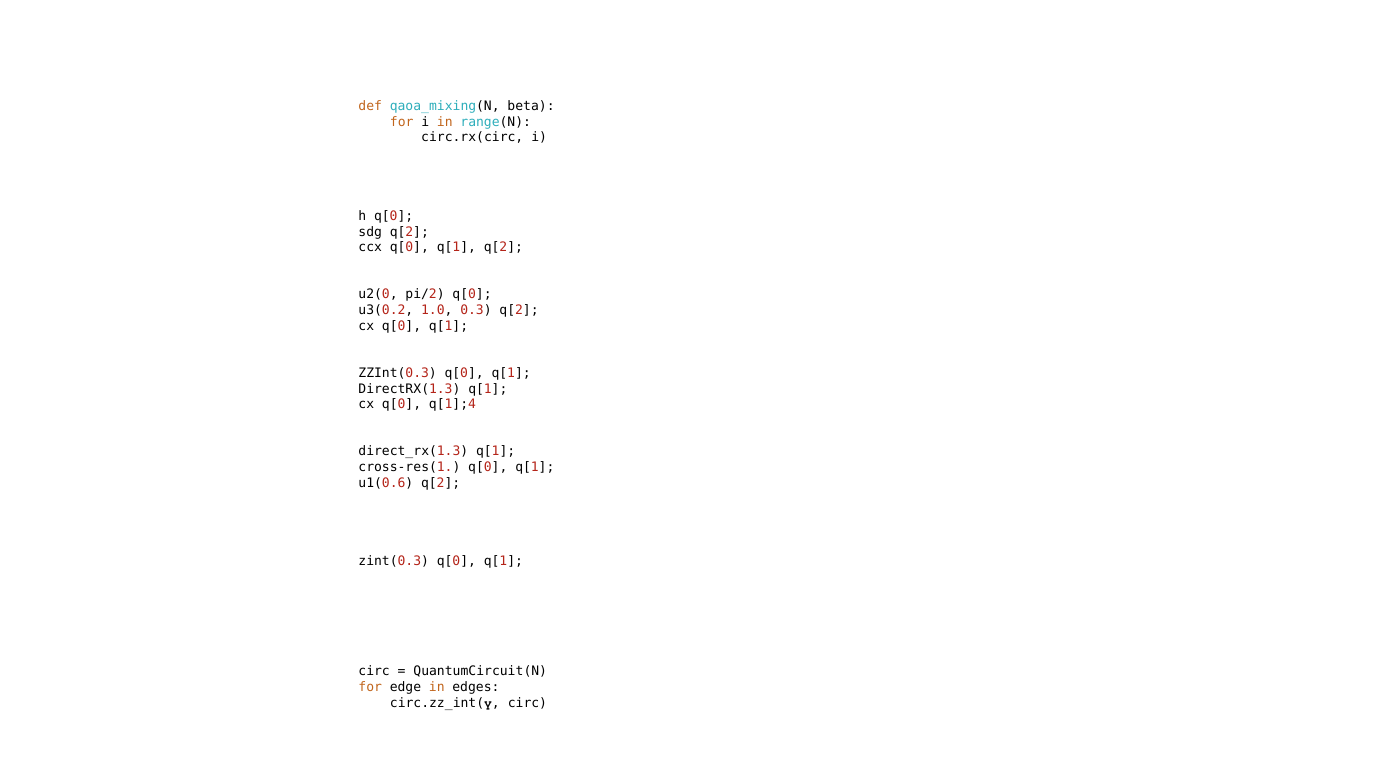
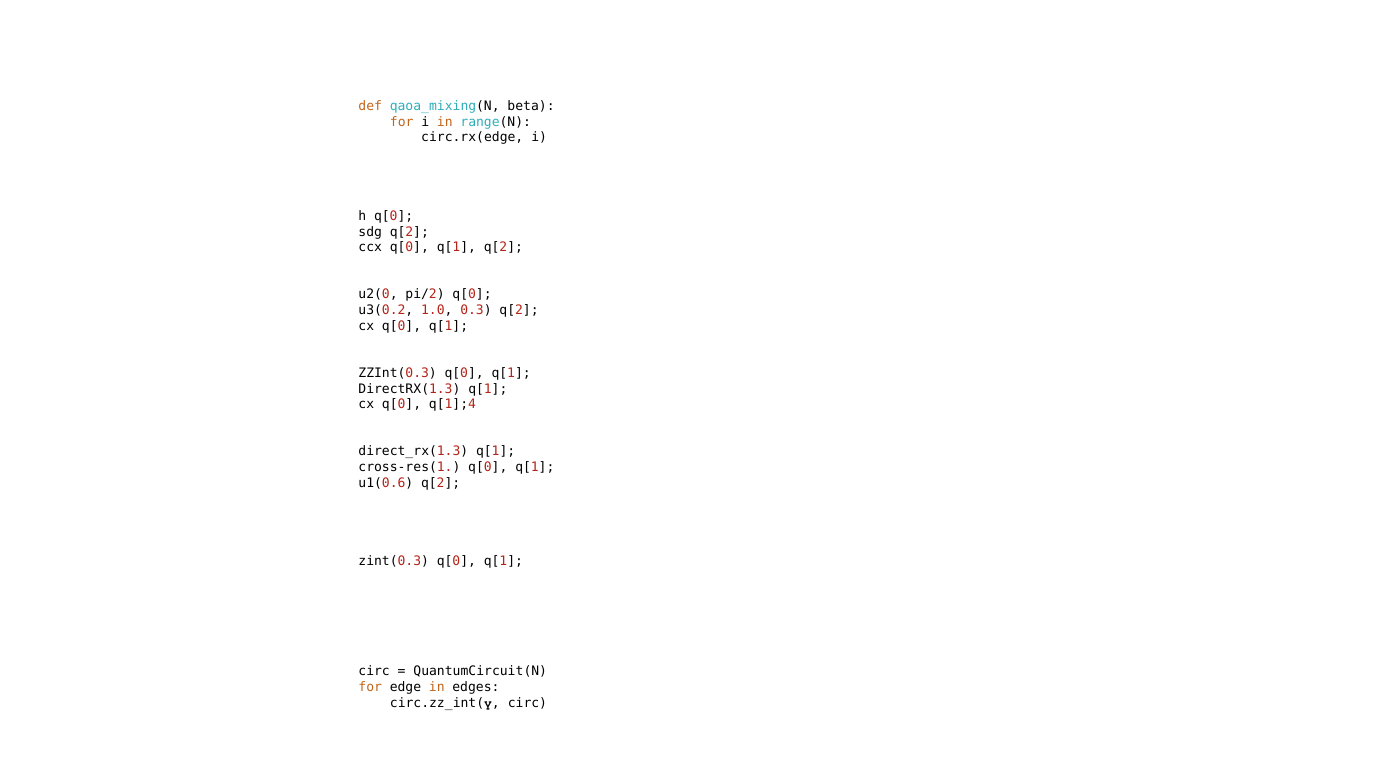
circ.rx(circ: circ.rx(circ -> circ.rx(edge (472, 138)
